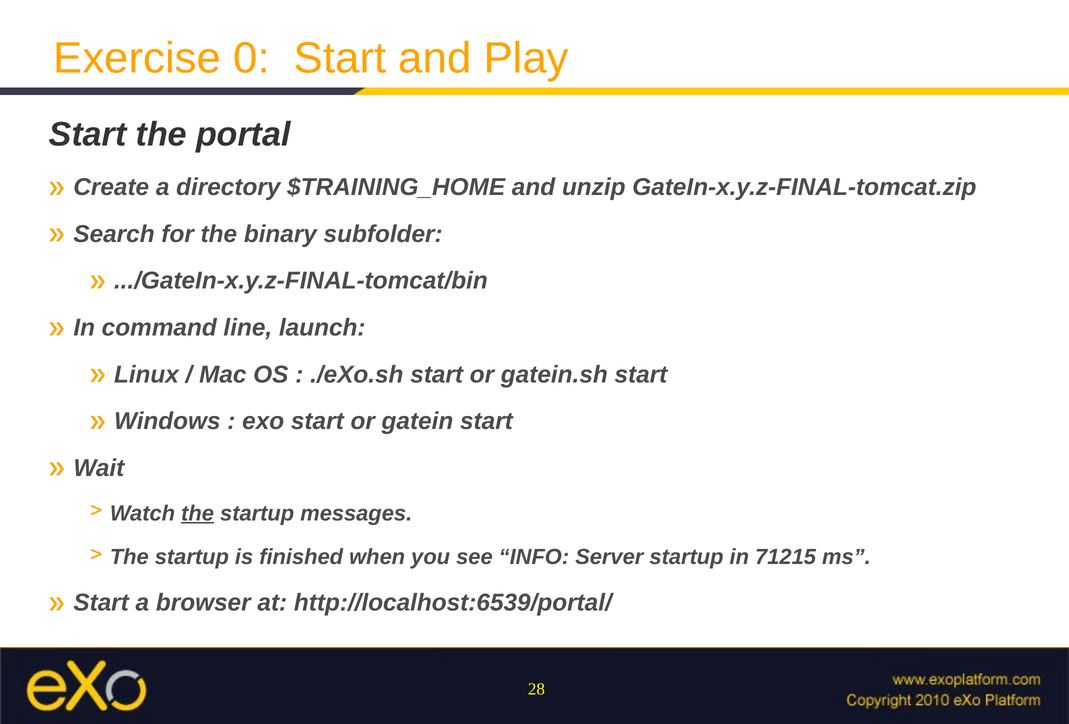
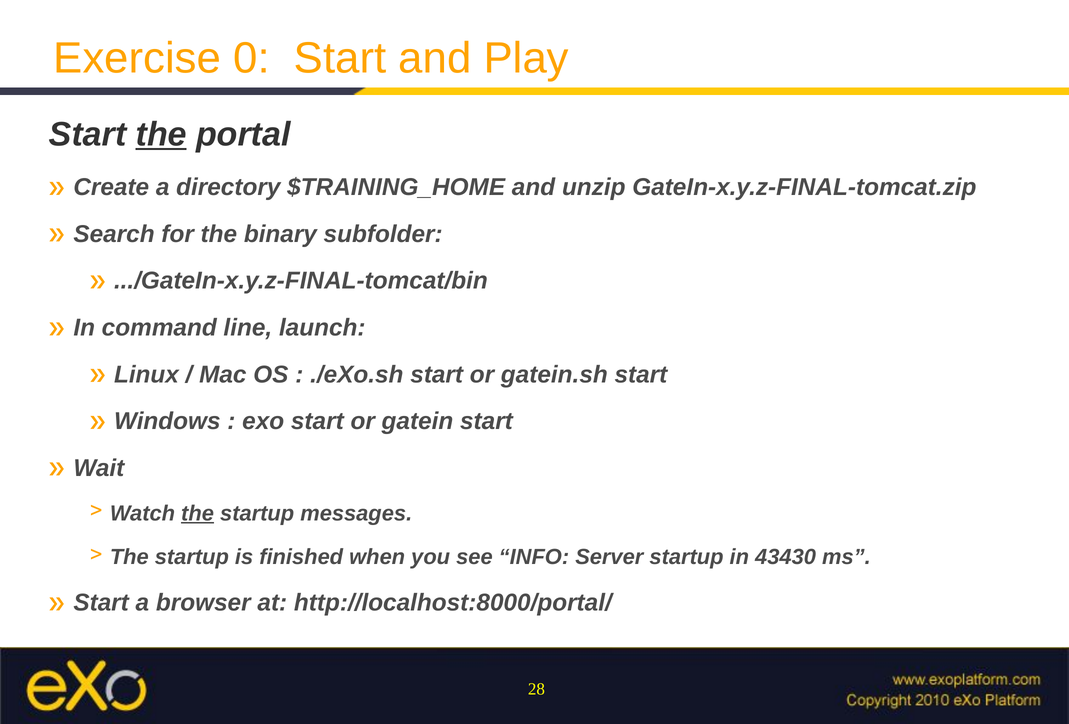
the underline: none -> present (161, 135)
71215: 71215 -> 43430 (786, 557)
http://localhost:6539/portal/: http://localhost:6539/portal/ -> http://localhost:8000/portal/ (453, 603)
